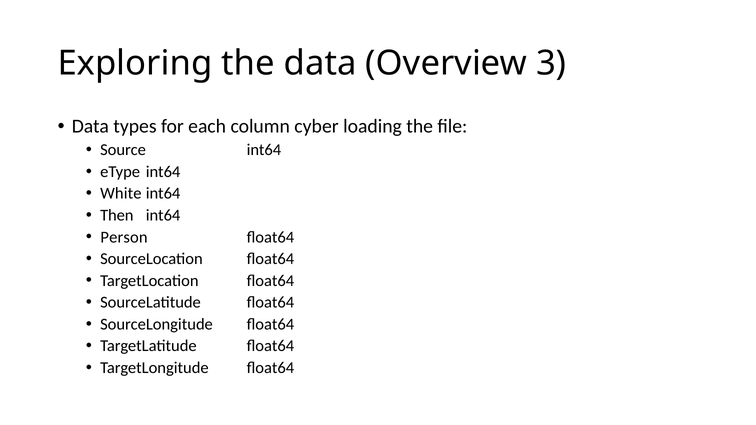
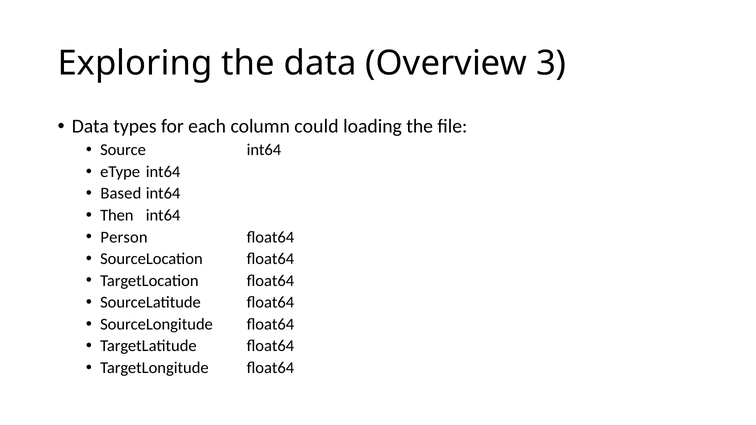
cyber: cyber -> could (316, 127)
White: White -> Based (121, 194)
